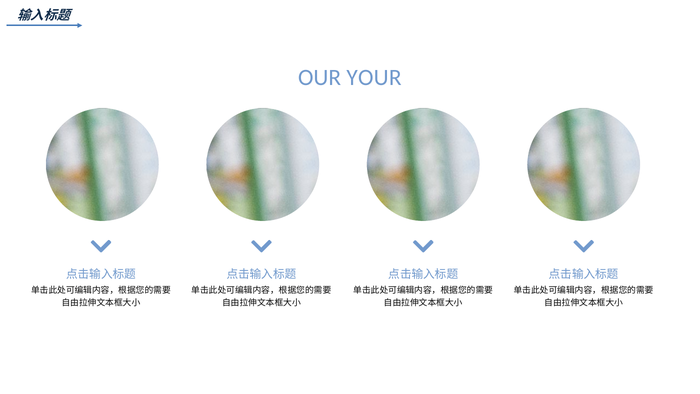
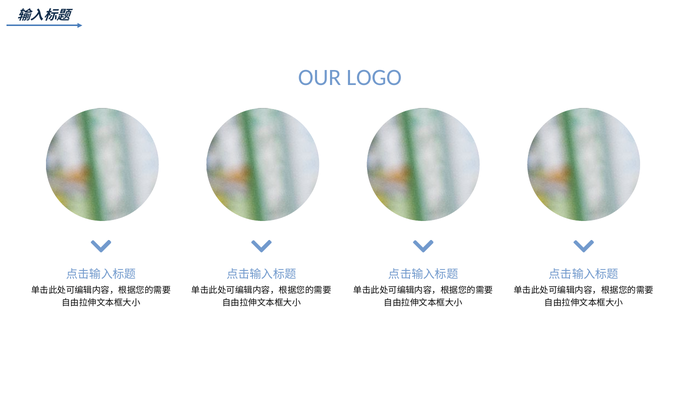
YOUR: YOUR -> LOGO (374, 78)
